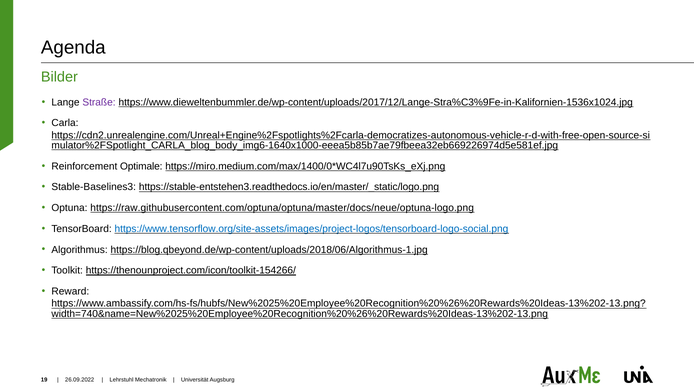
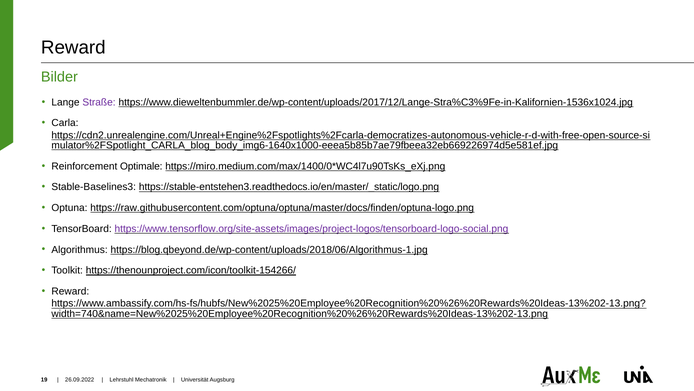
Agenda: Agenda -> Reward (73, 48)
https://raw.githubusercontent.com/optuna/optuna/master/docs/neue/optuna-logo.png: https://raw.githubusercontent.com/optuna/optuna/master/docs/neue/optuna-logo.png -> https://raw.githubusercontent.com/optuna/optuna/master/docs/finden/optuna-logo.png (282, 208)
https://www.tensorflow.org/site-assets/images/project-logos/tensorboard-logo-social.png colour: blue -> purple (311, 228)
